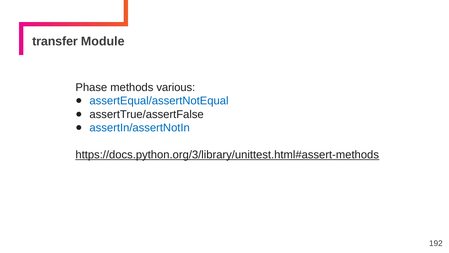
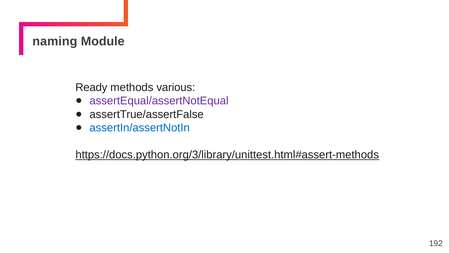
transfer: transfer -> naming (55, 41)
Phase: Phase -> Ready (91, 87)
assertEqual/assertNotEqual colour: blue -> purple (159, 101)
